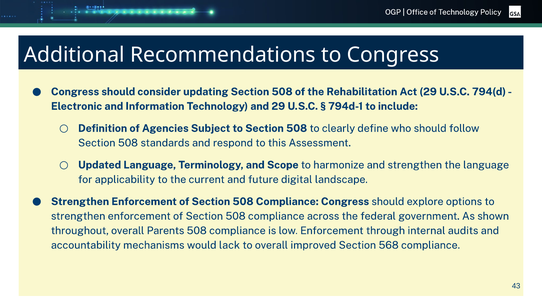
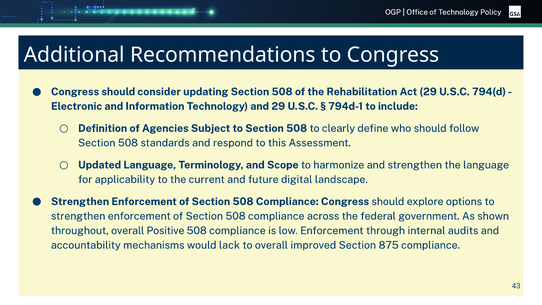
Parents: Parents -> Positive (166, 231)
568: 568 -> 875 (389, 245)
